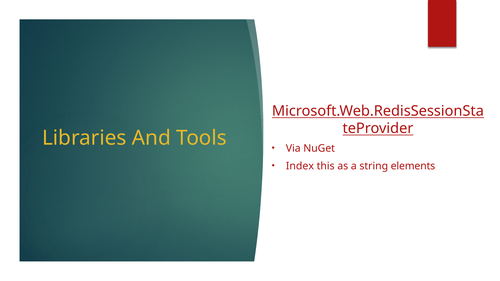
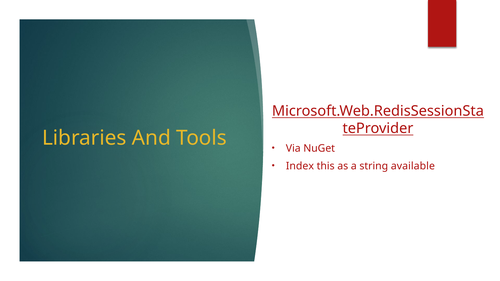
elements: elements -> available (413, 166)
